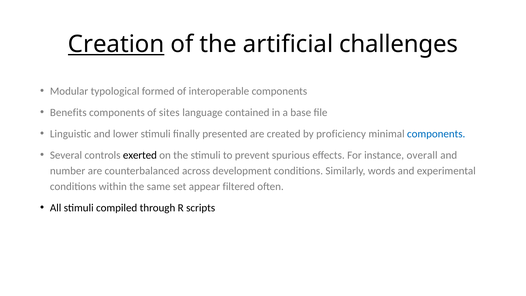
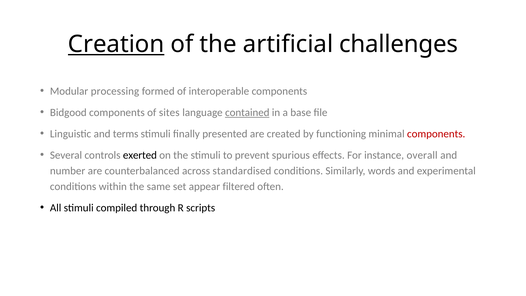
typological: typological -> processing (115, 91)
Benefits: Benefits -> Bidgood (68, 112)
contained underline: none -> present (247, 112)
lower: lower -> terms (126, 134)
proficiency: proficiency -> functioning (341, 134)
components colour: blue -> red (436, 134)
development: development -> standardised (242, 171)
